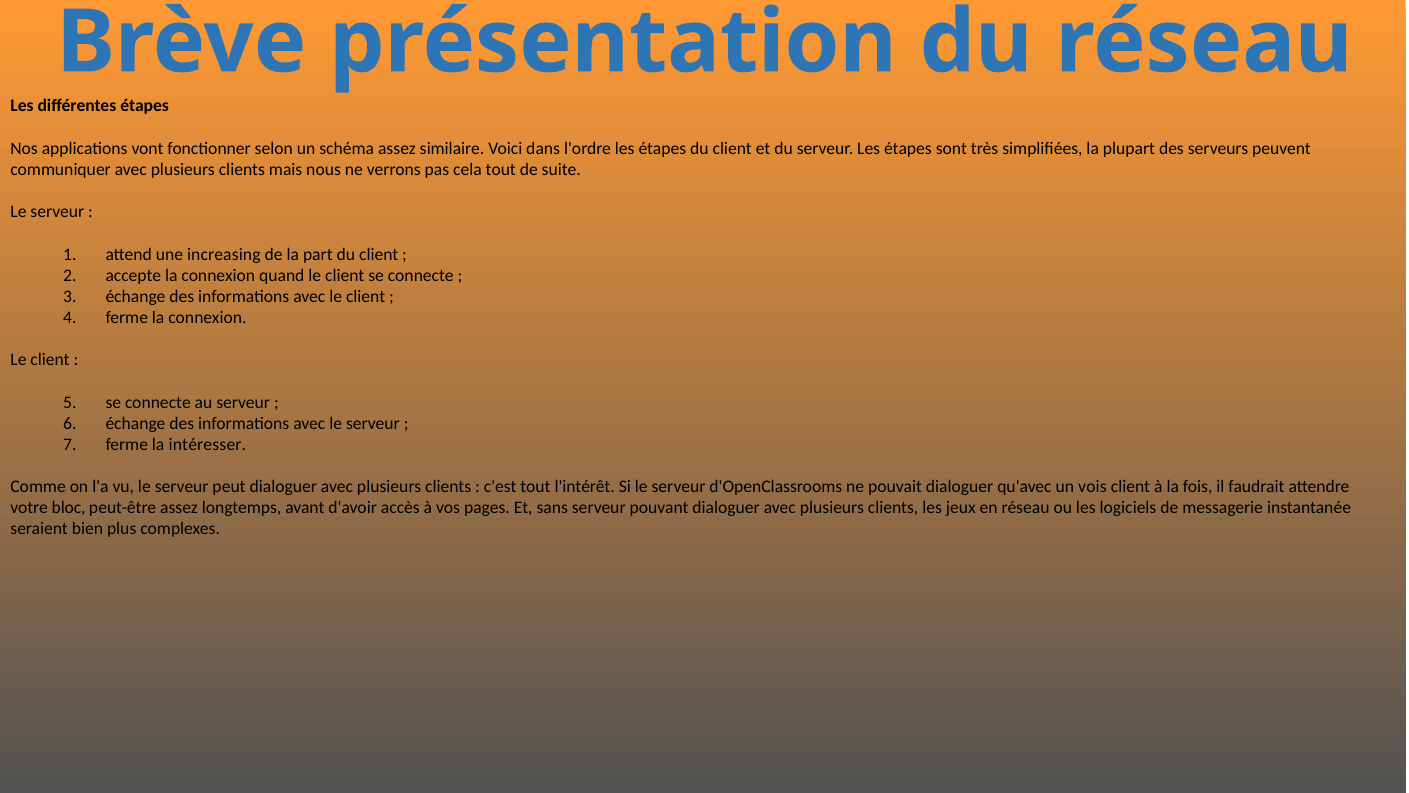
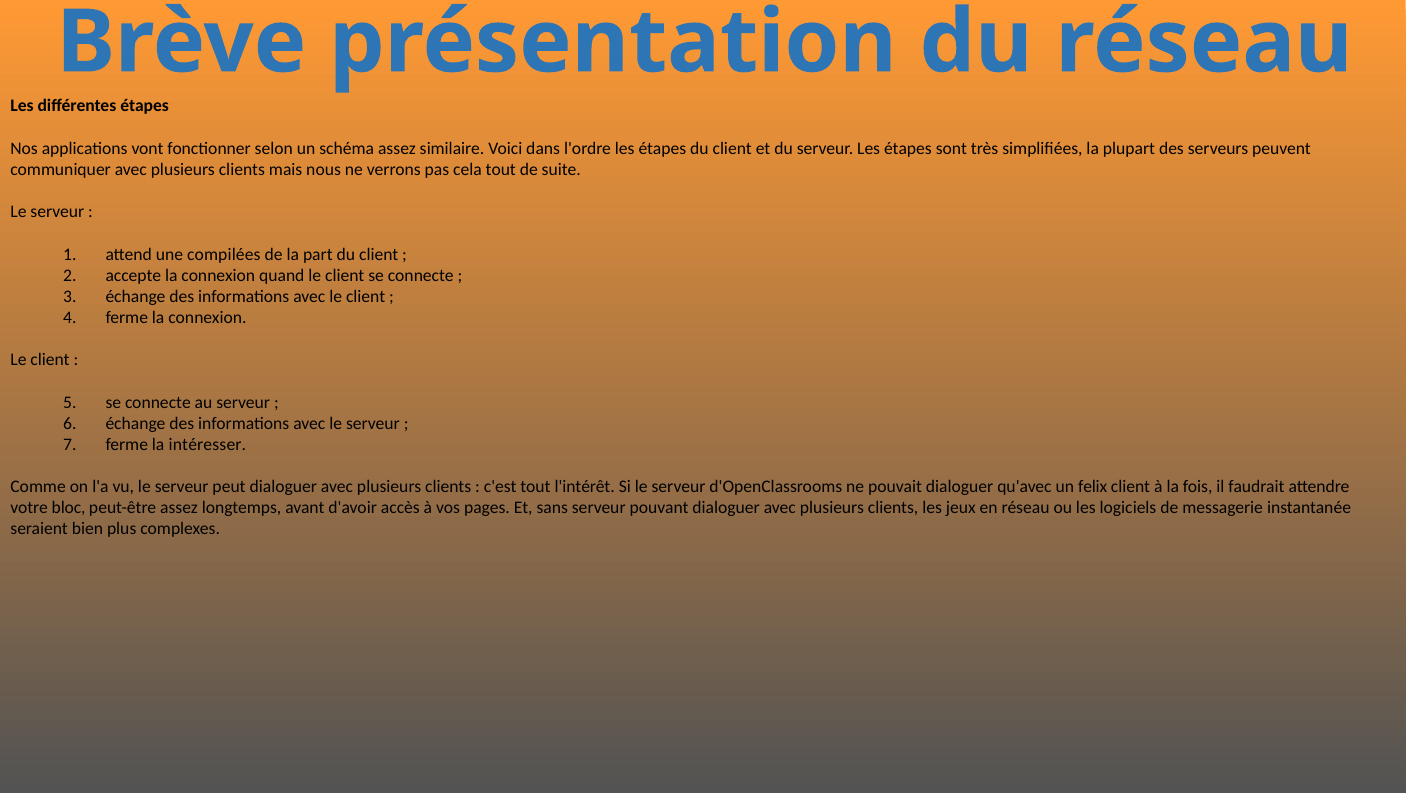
increasing: increasing -> compilées (224, 254)
vois: vois -> felix (1093, 487)
